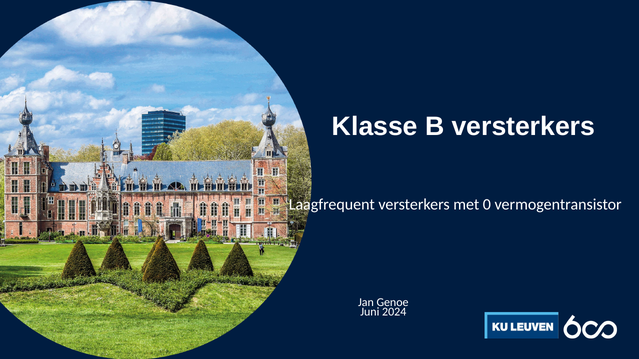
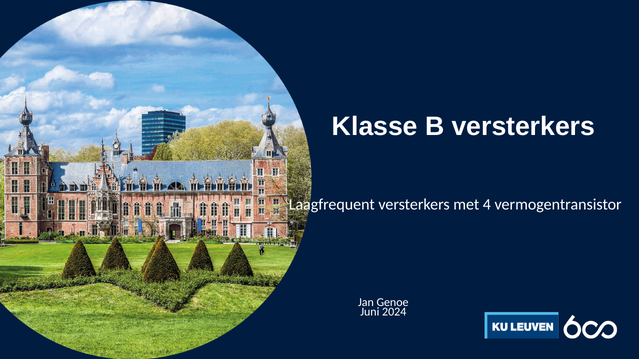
0: 0 -> 4 (487, 205)
